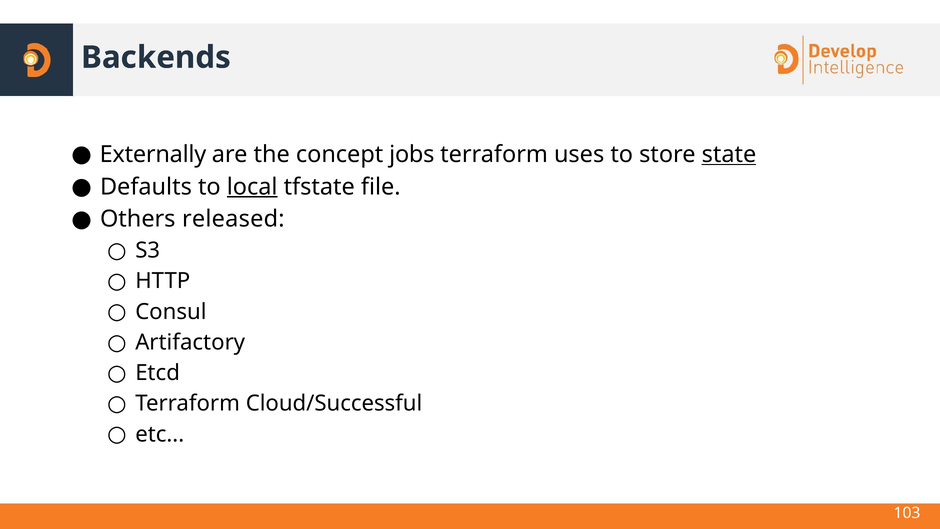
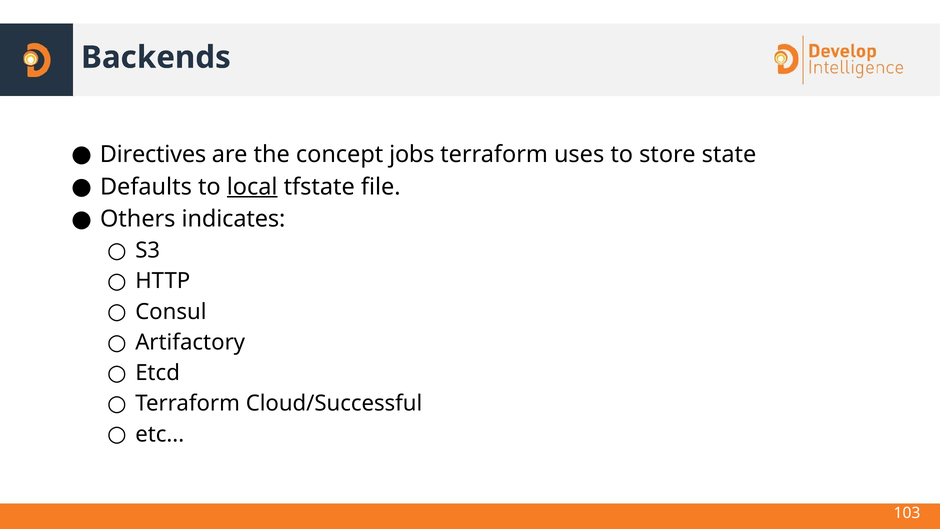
Externally: Externally -> Directives (153, 154)
state underline: present -> none (729, 154)
released: released -> indicates (233, 219)
